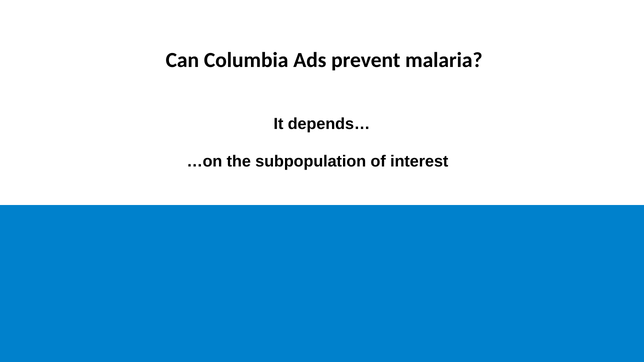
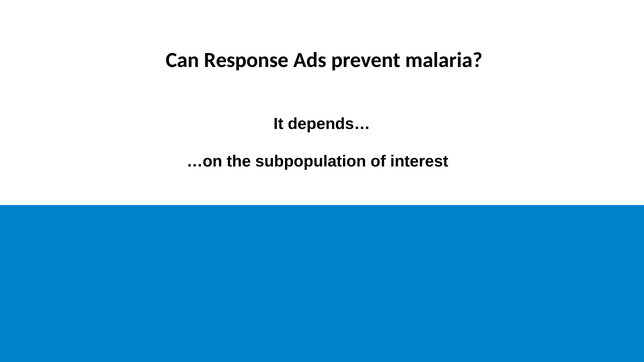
Columbia: Columbia -> Response (246, 60)
